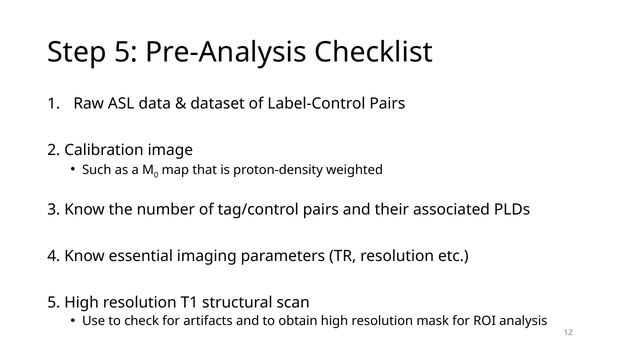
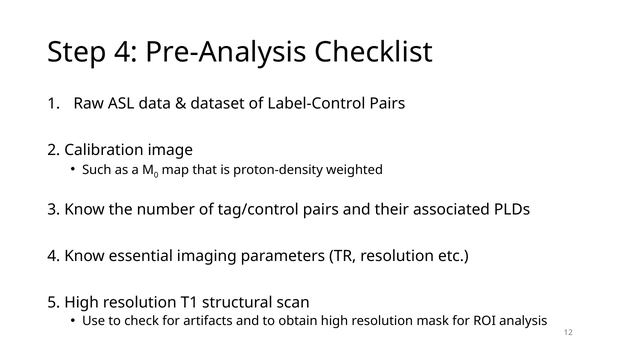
Step 5: 5 -> 4 (126, 52)
